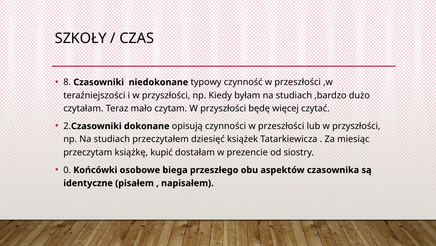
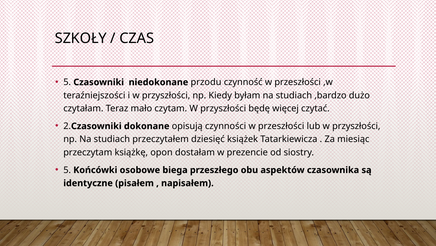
8: 8 -> 5 (67, 82)
typowy: typowy -> przodu (206, 82)
kupić: kupić -> opon (161, 152)
0: 0 -> 5 (67, 170)
